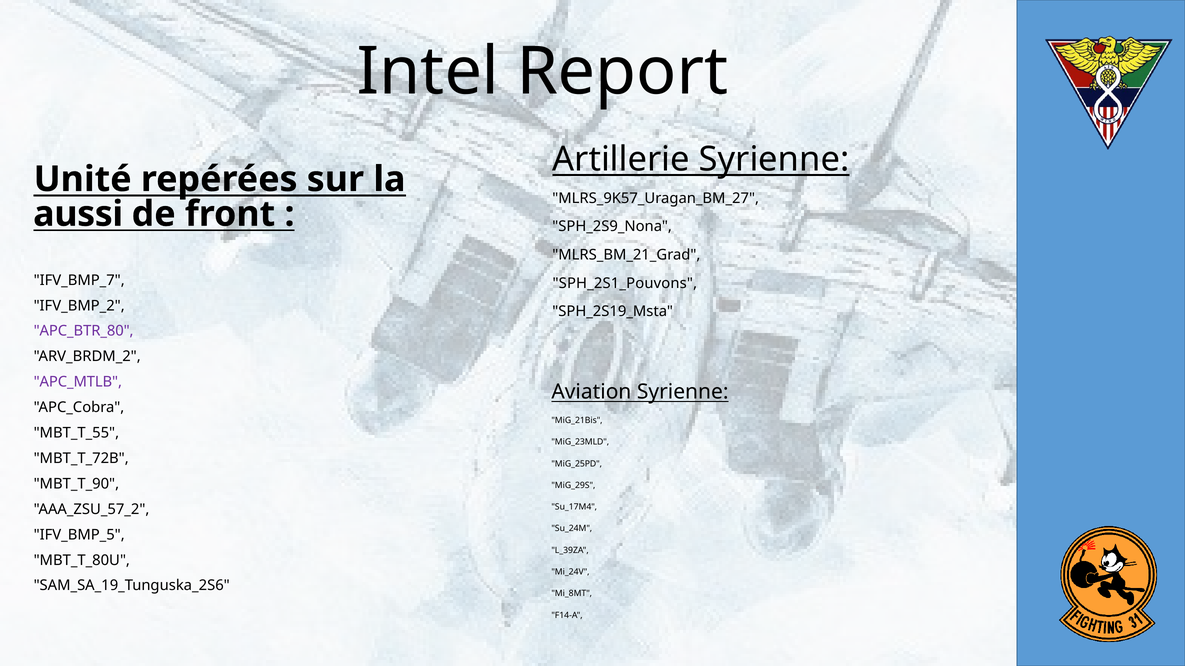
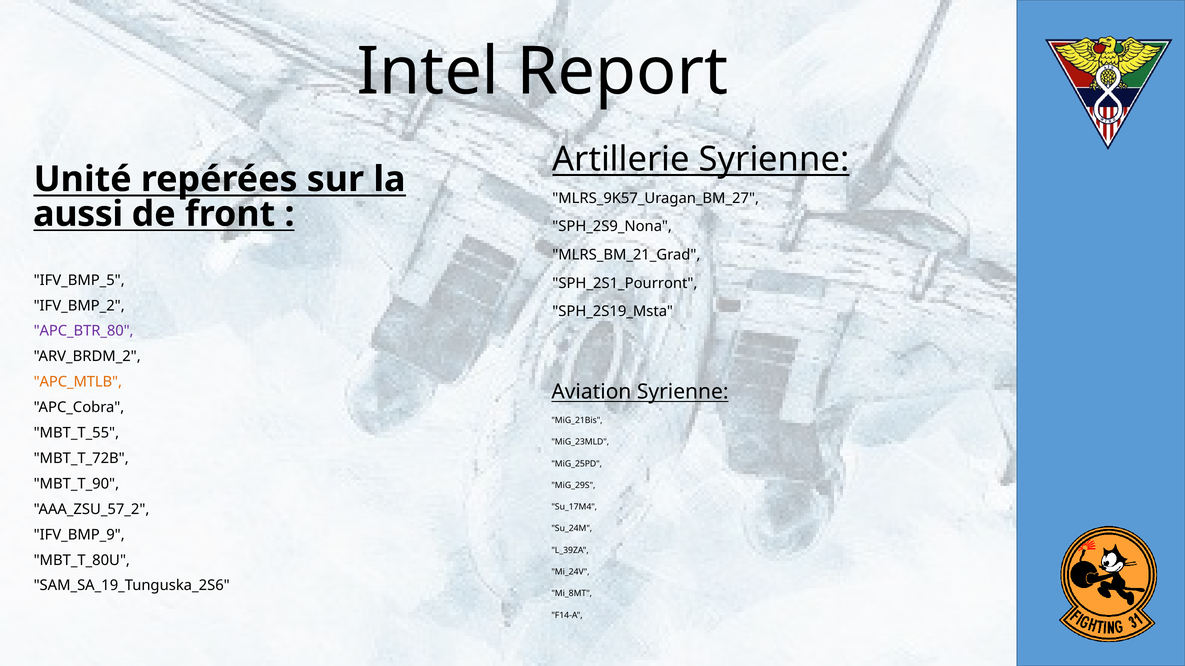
IFV_BMP_7: IFV_BMP_7 -> IFV_BMP_5 (79, 280)
SPH_2S1_Pouvons: SPH_2S1_Pouvons -> SPH_2S1_Pourront (625, 283)
APC_MTLB colour: purple -> orange (78, 382)
IFV_BMP_5: IFV_BMP_5 -> IFV_BMP_9 (79, 535)
